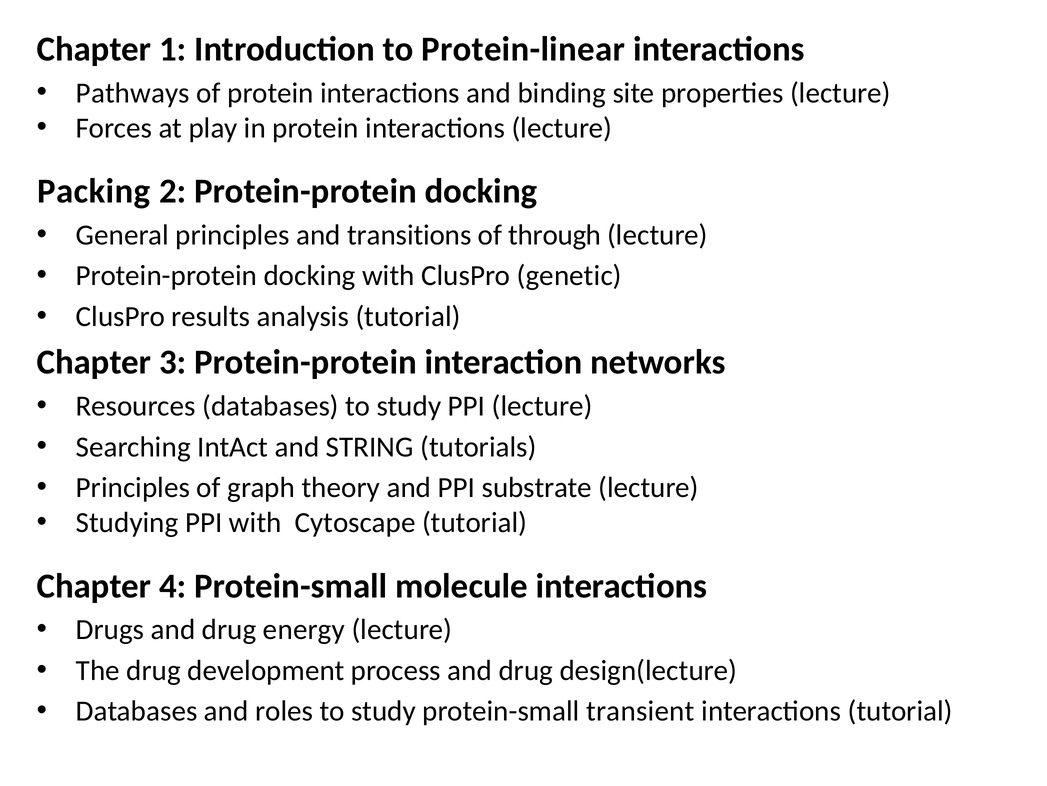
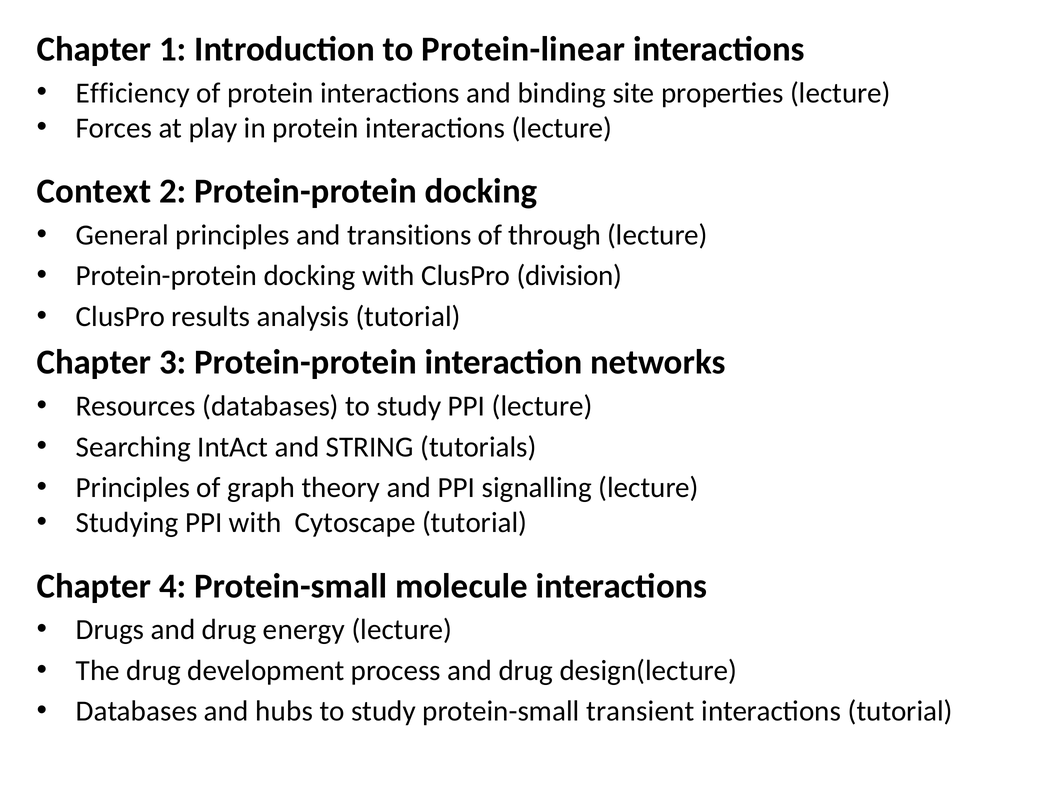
Pathways: Pathways -> Efficiency (133, 93)
Packing: Packing -> Context (94, 191)
genetic: genetic -> division (569, 276)
substrate: substrate -> signalling (537, 487)
roles: roles -> hubs (284, 711)
